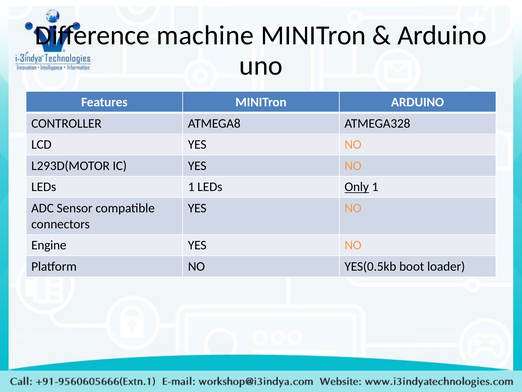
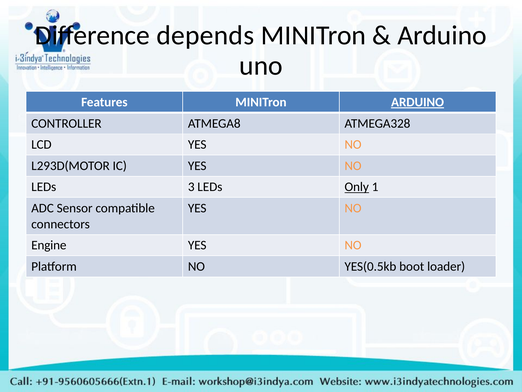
machine: machine -> depends (205, 35)
ARDUINO underline: none -> present (418, 102)
LEDs 1: 1 -> 3 (191, 187)
